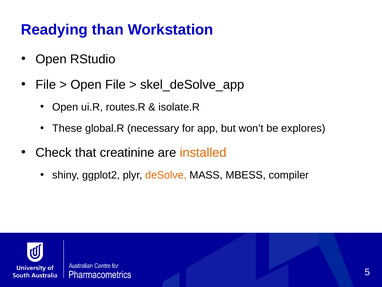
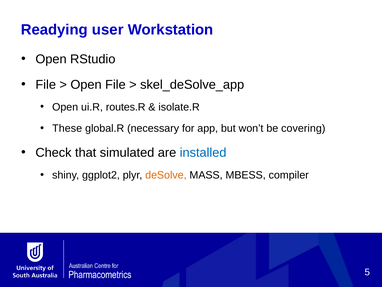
than: than -> user (108, 30)
explores: explores -> covering (303, 128)
creatinine: creatinine -> simulated (127, 152)
installed colour: orange -> blue (203, 152)
